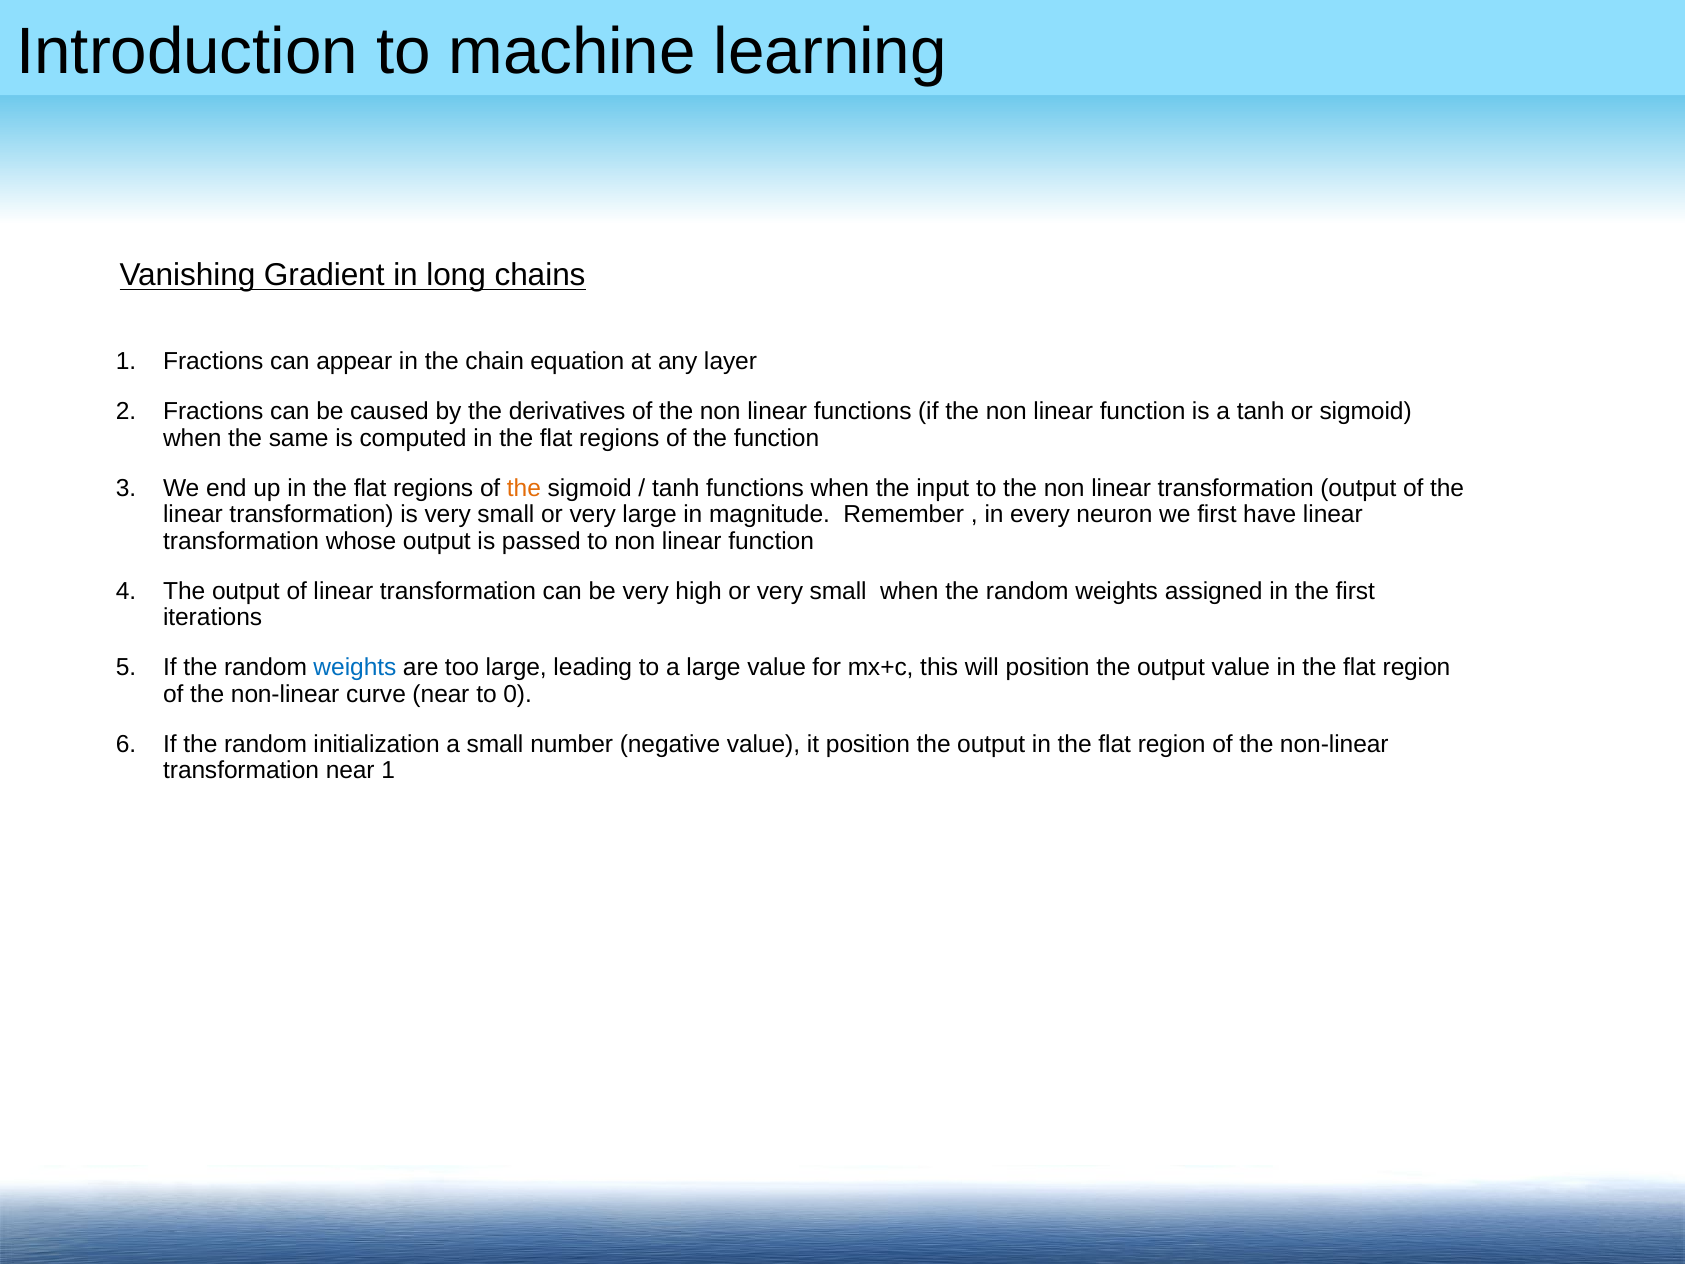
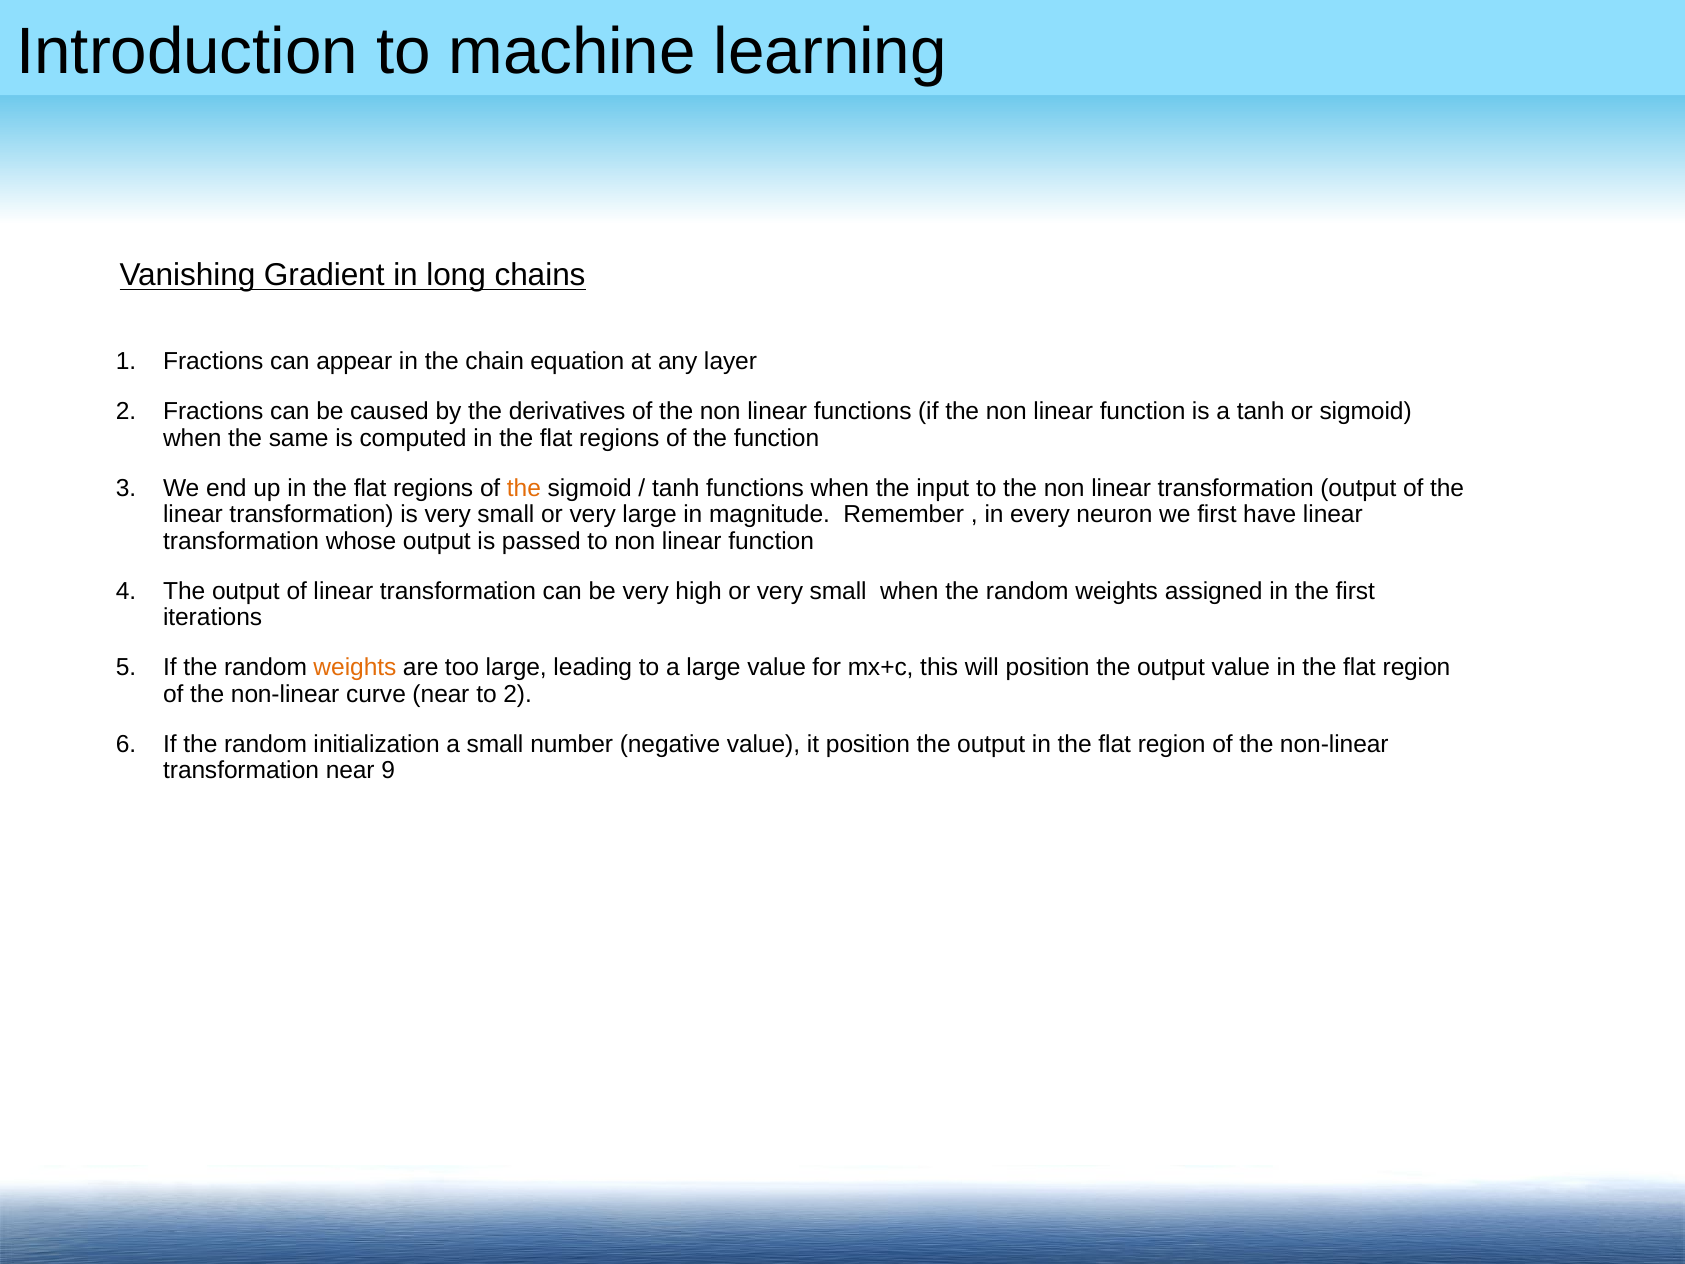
weights colour: blue -> orange (355, 667)
to 0: 0 -> 2 (518, 694)
near 1: 1 -> 9 (388, 770)
